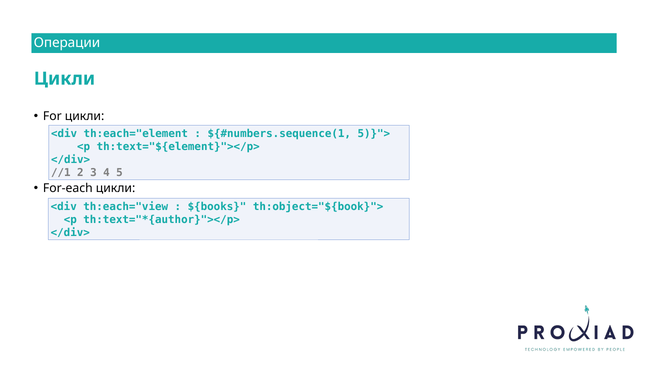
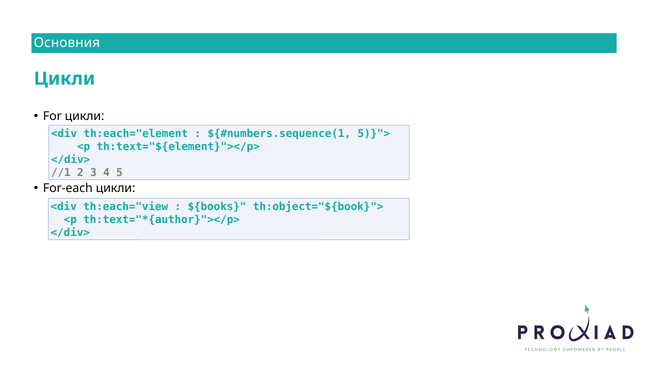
Операции: Операции -> Основния (67, 43)
